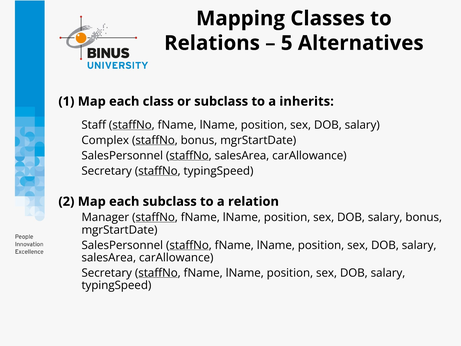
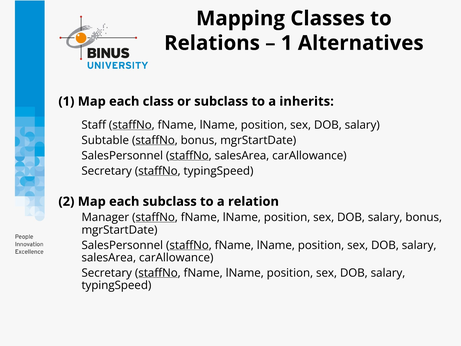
5: 5 -> 1 (287, 43)
Complex: Complex -> Subtable (105, 140)
